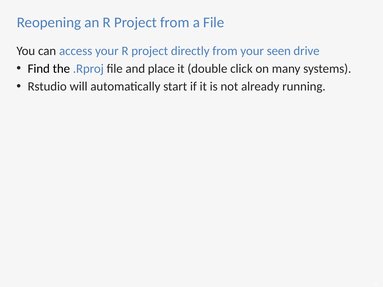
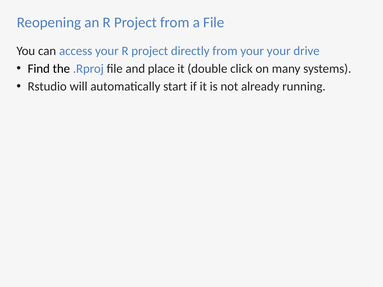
your seen: seen -> your (279, 51)
